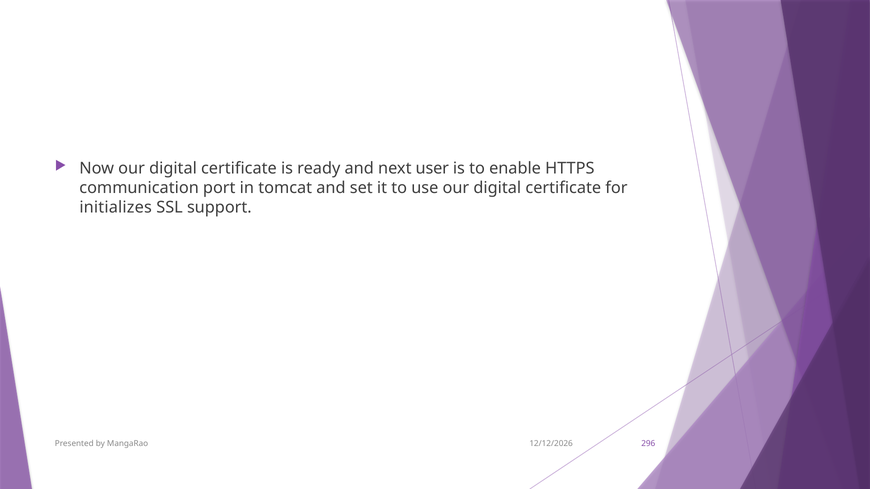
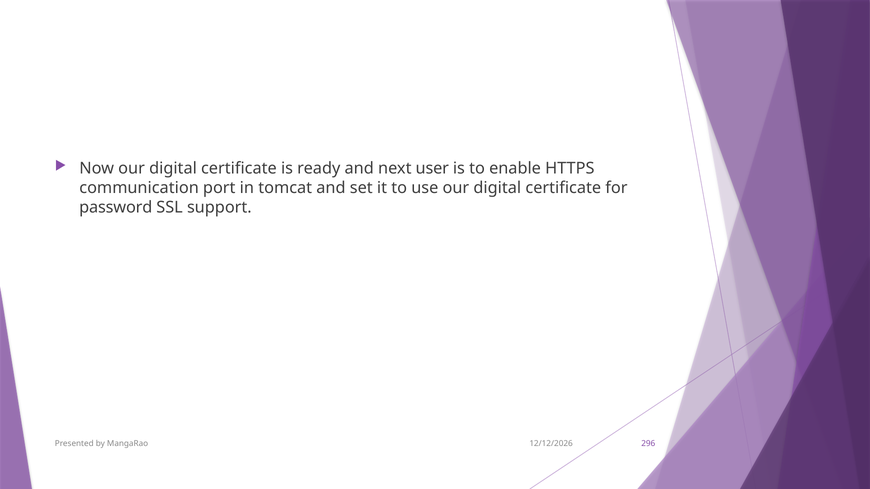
initializes: initializes -> password (116, 208)
